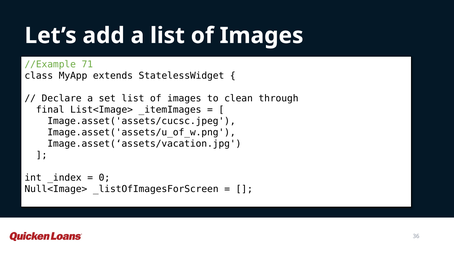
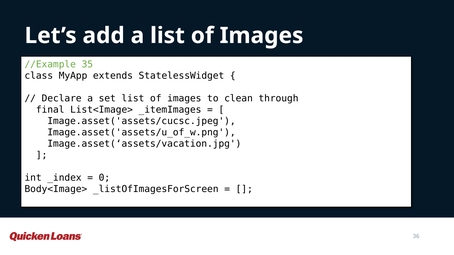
71: 71 -> 35 (87, 65)
Null<Image>: Null<Image> -> Body<Image> (56, 189)
